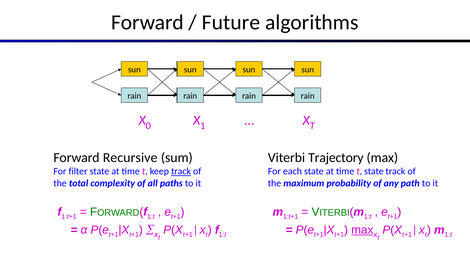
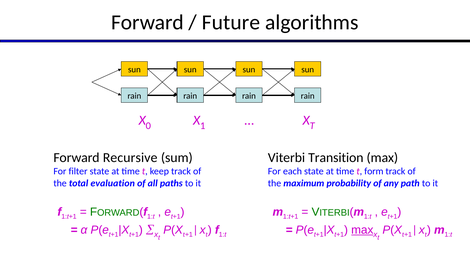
Trajectory: Trajectory -> Transition (336, 158)
track underline: present -> none (181, 172)
t state: state -> form (374, 172)
complexity: complexity -> evaluation (113, 183)
